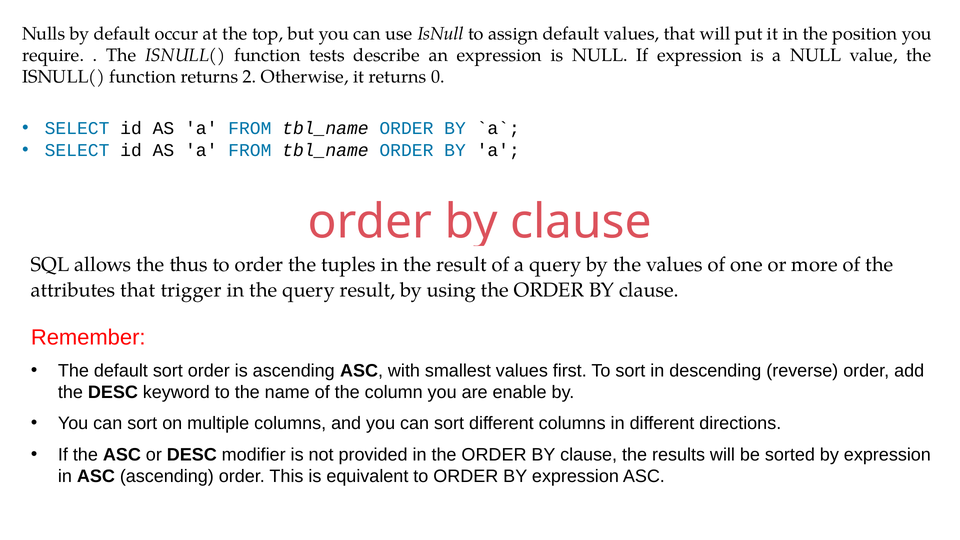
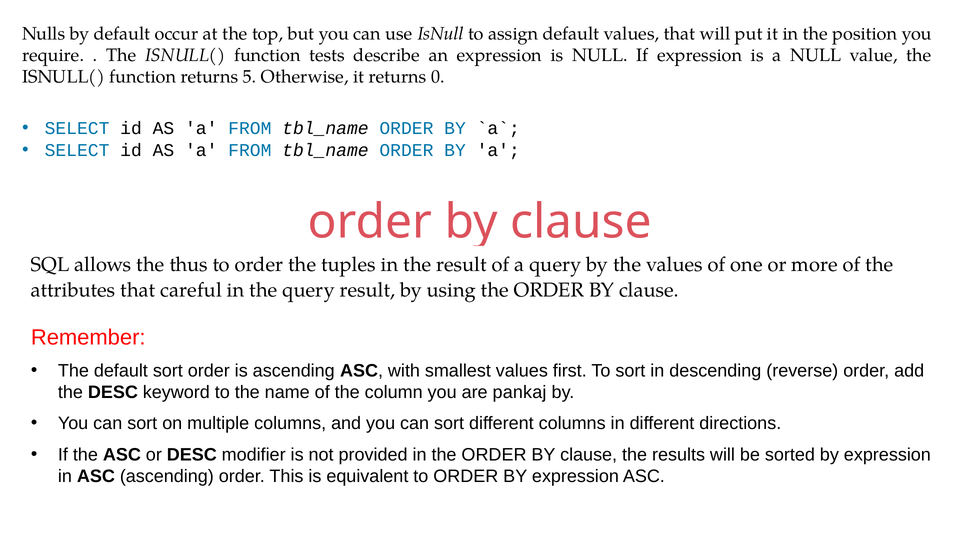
2: 2 -> 5 (250, 77)
trigger: trigger -> careful (191, 290)
enable: enable -> pankaj (520, 392)
